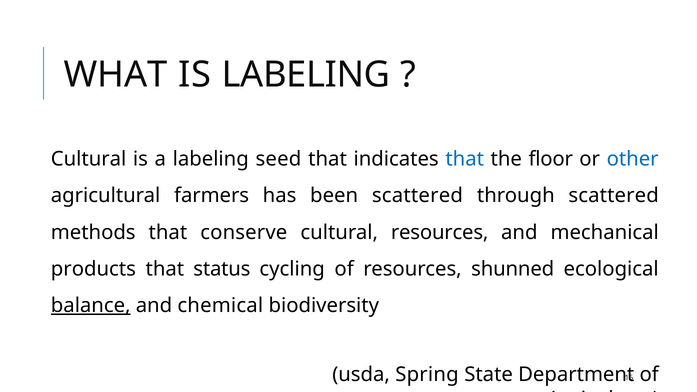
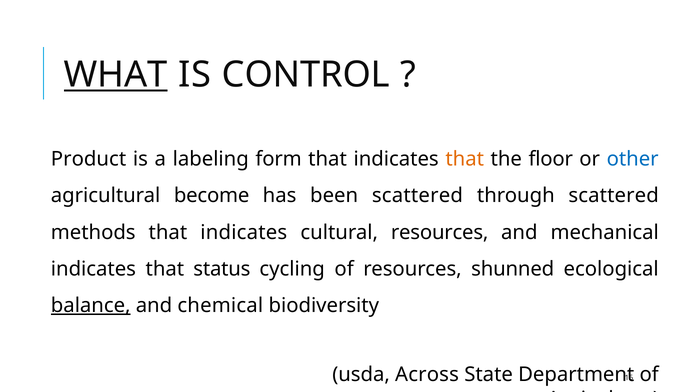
WHAT underline: none -> present (116, 75)
IS LABELING: LABELING -> CONTROL (306, 75)
Cultural: Cultural -> Product (89, 159)
seed: seed -> form (279, 159)
that colour: blue -> orange (465, 159)
farmers: farmers -> become (212, 196)
methods that conserve: conserve -> indicates (244, 232)
products: products -> indicates (93, 269)
Spring: Spring -> Across (427, 375)
